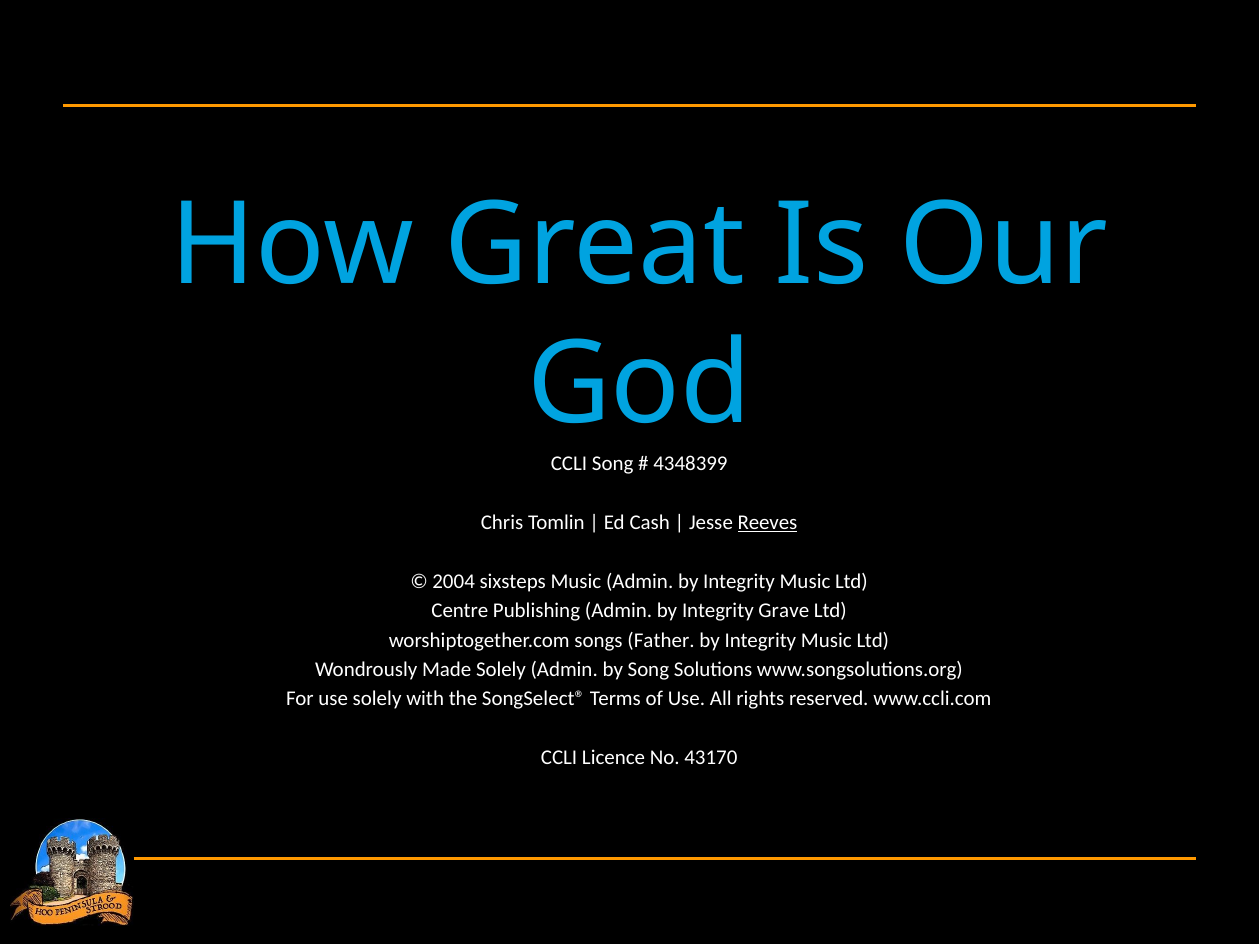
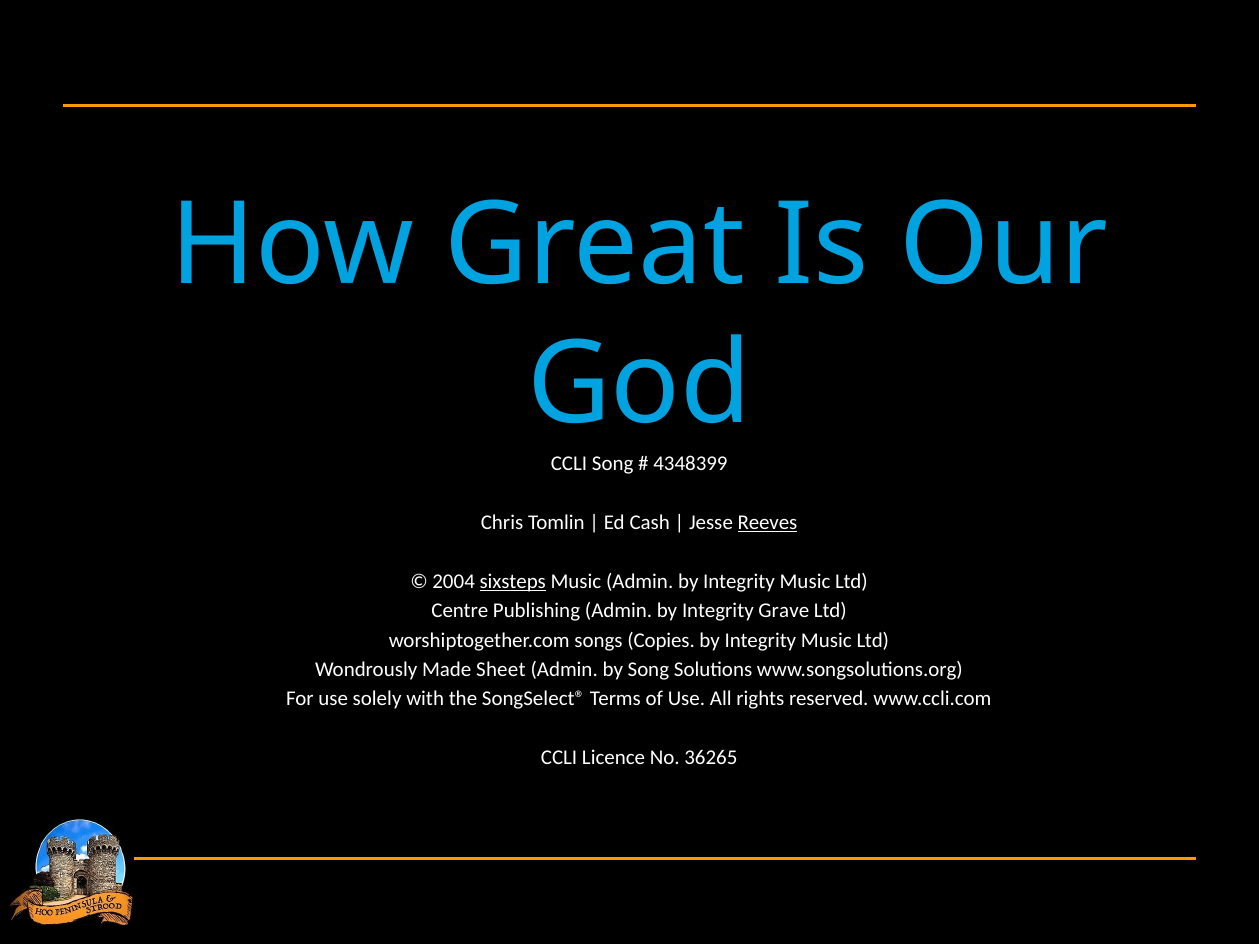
sixsteps underline: none -> present (513, 581)
Father: Father -> Copies (661, 640)
Made Solely: Solely -> Sheet (501, 670)
43170: 43170 -> 36265 (711, 758)
